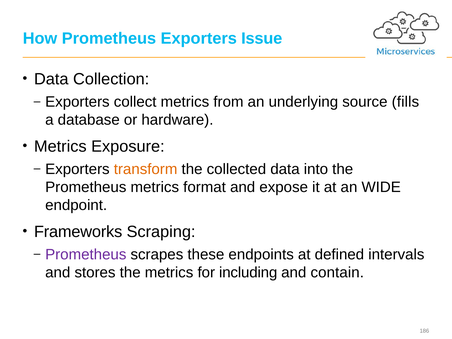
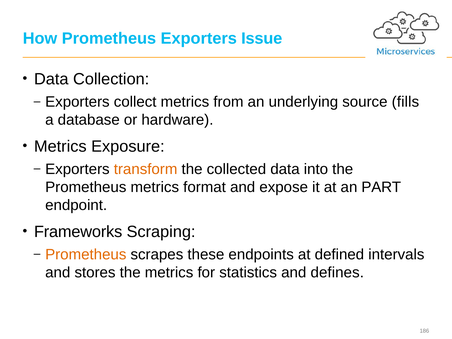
WIDE: WIDE -> PART (381, 187)
Prometheus colour: purple -> orange (86, 254)
including: including -> statistics (248, 273)
contain: contain -> defines (337, 273)
